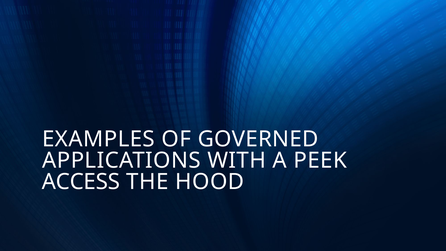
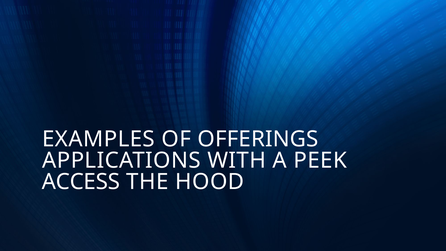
GOVERNED: GOVERNED -> OFFERINGS (258, 139)
